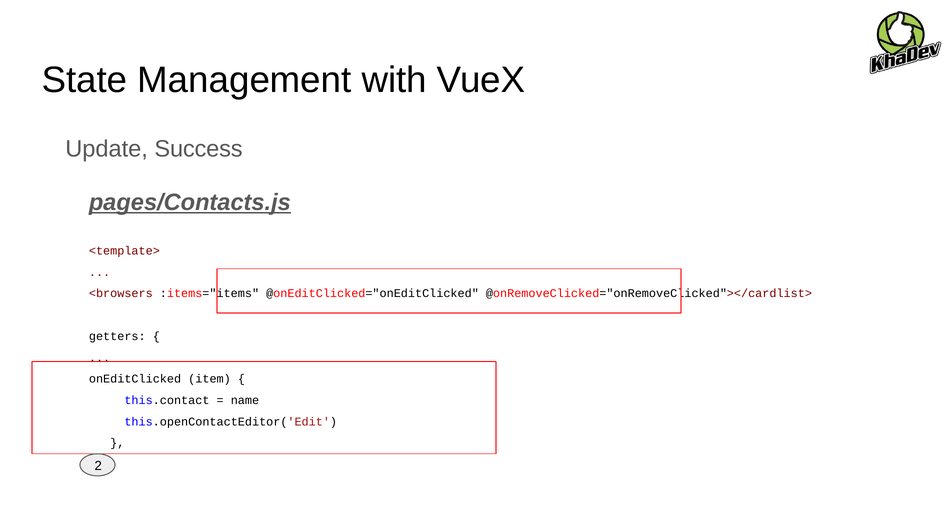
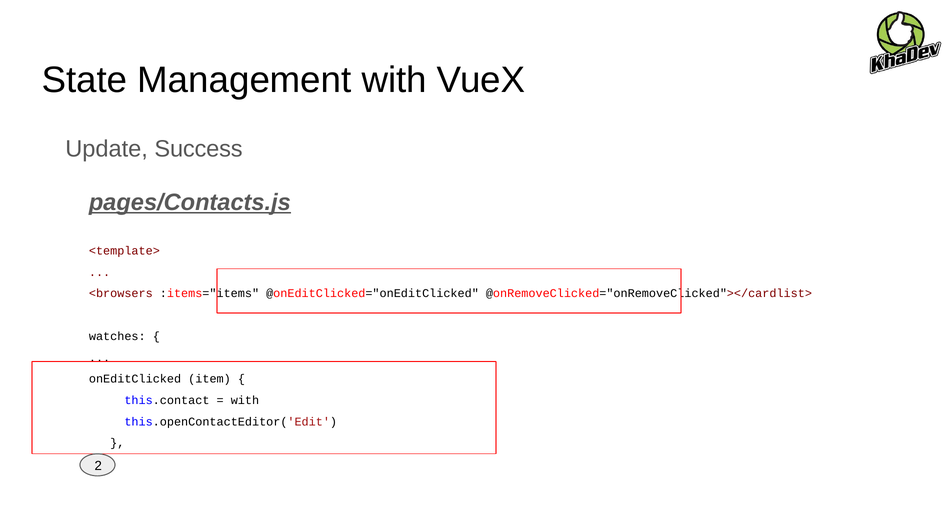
getters: getters -> watches (117, 336)
name: name -> with (245, 400)
